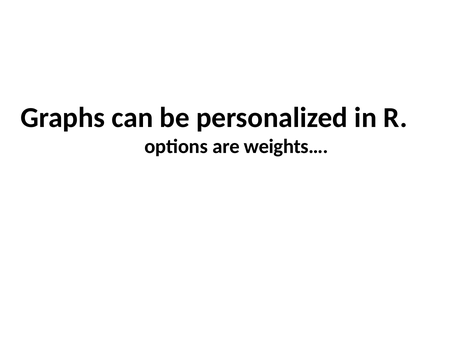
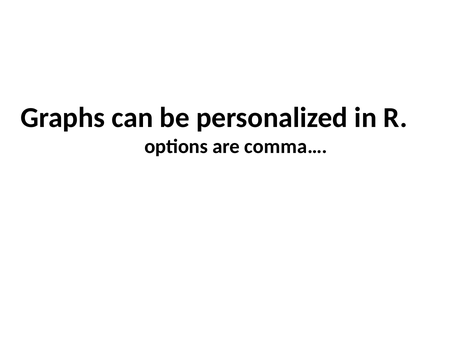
weights…: weights… -> comma… (286, 147)
